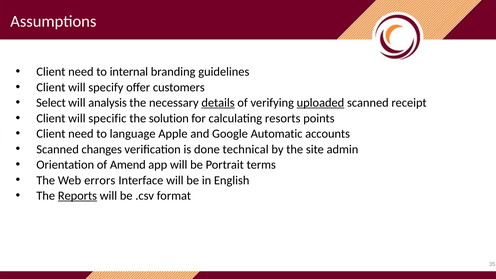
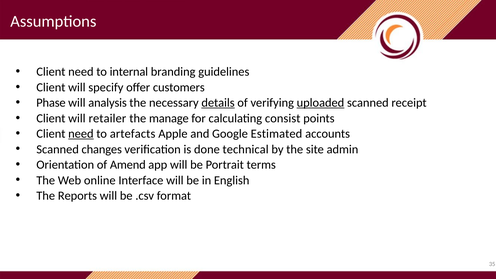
Select: Select -> Phase (51, 103)
specific: specific -> retailer (107, 118)
solution: solution -> manage (169, 118)
resorts: resorts -> consist (283, 118)
need underline: none -> present (81, 134)
language: language -> artefacts (133, 134)
Automatic: Automatic -> Estimated (276, 134)
errors: errors -> online (100, 180)
Reports underline: present -> none (77, 196)
